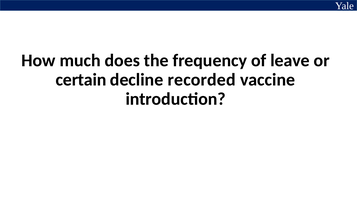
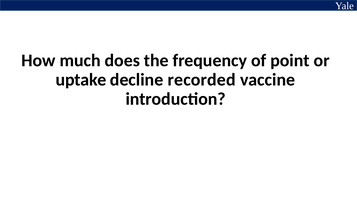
leave: leave -> point (290, 60)
certain: certain -> uptake (81, 80)
